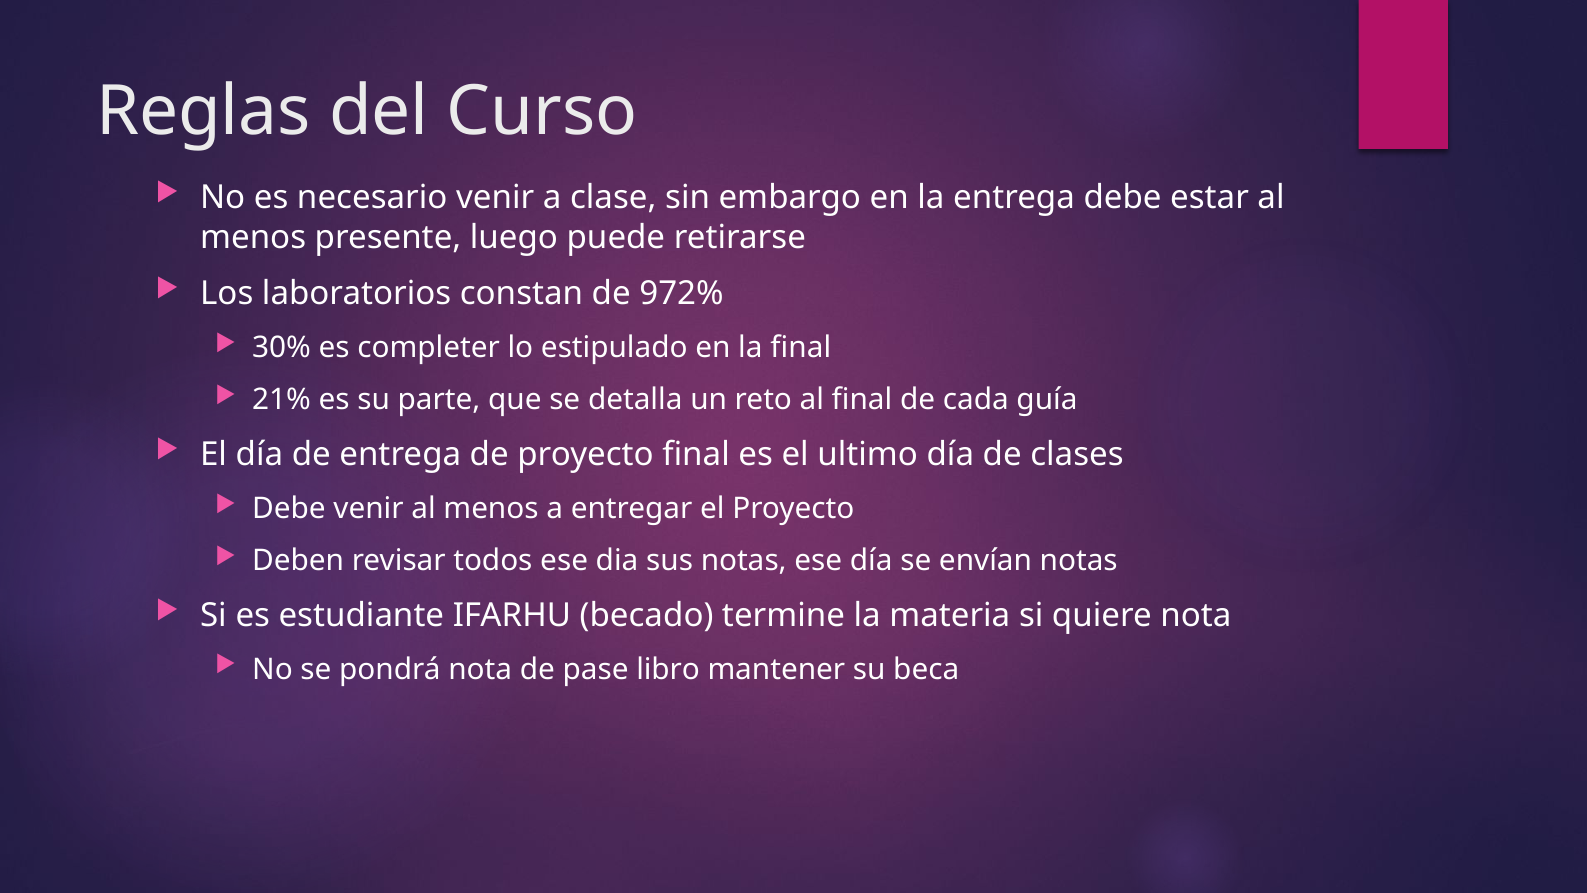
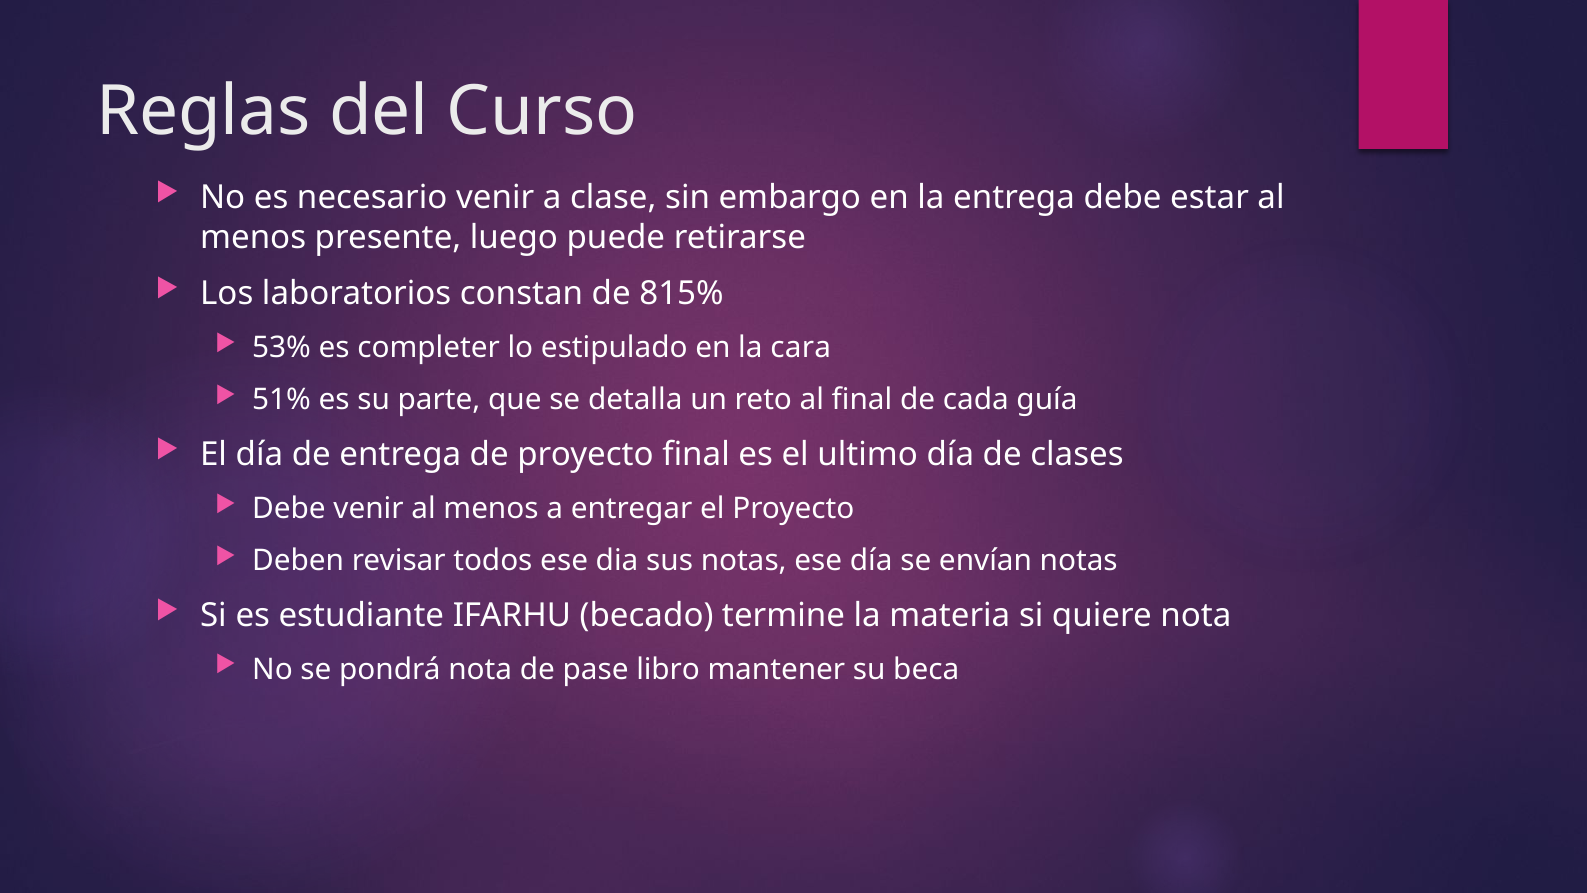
972%: 972% -> 815% (681, 294)
30%: 30% -> 53% (282, 348)
la final: final -> cara (801, 348)
21%: 21% -> 51% (282, 400)
